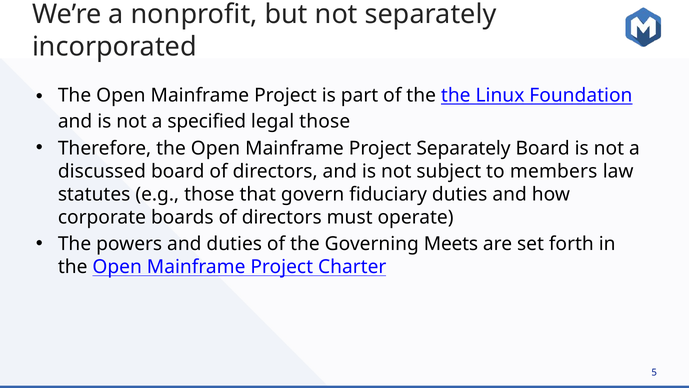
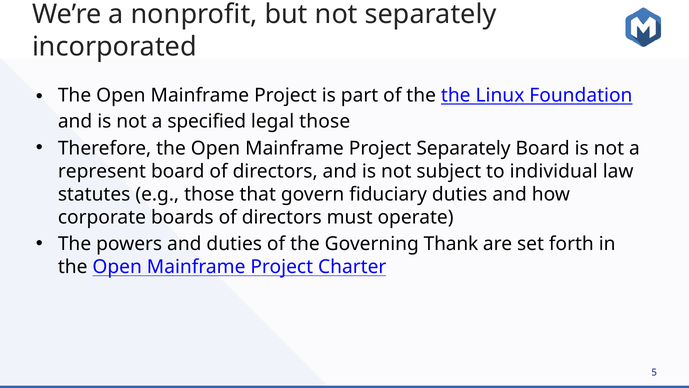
discussed: discussed -> represent (102, 171)
members: members -> individual (554, 171)
Meets: Meets -> Thank (451, 244)
